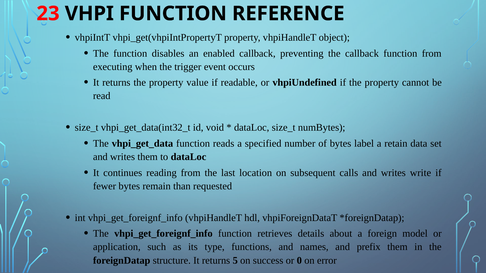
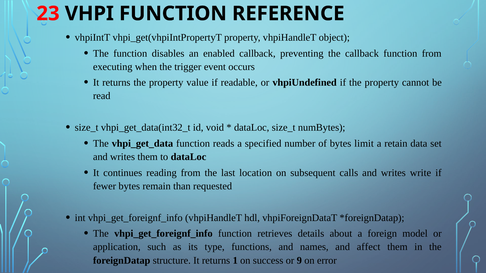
label: label -> limit (364, 144)
prefix: prefix -> affect (369, 247)
5: 5 -> 1 (235, 261)
0: 0 -> 9 (299, 261)
